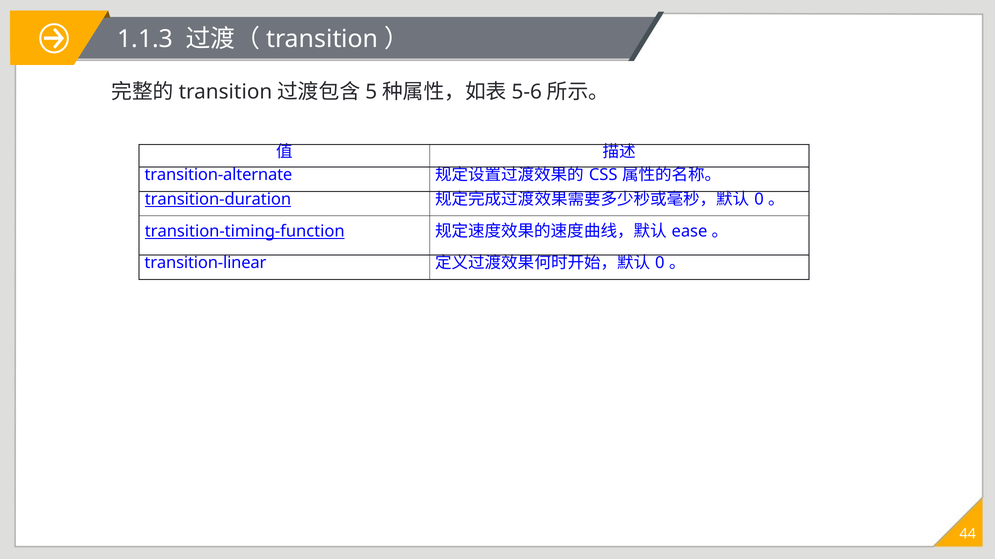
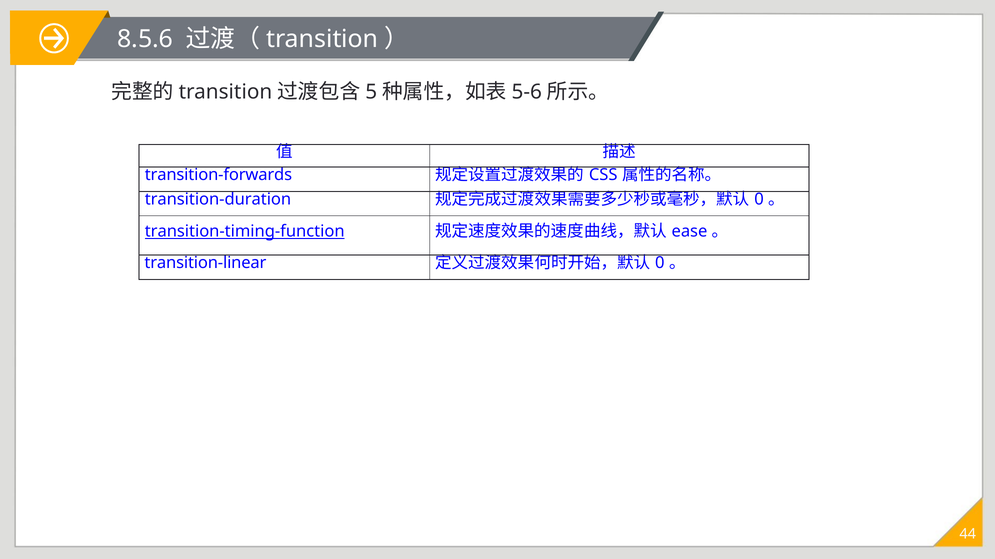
1.1.3: 1.1.3 -> 8.5.6 (145, 39)
transition-alternate: transition-alternate -> transition-forwards (218, 175)
transition-duration underline: present -> none (218, 200)
